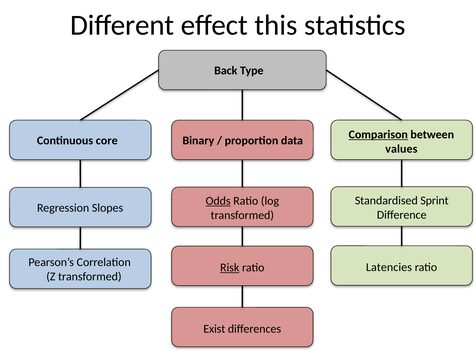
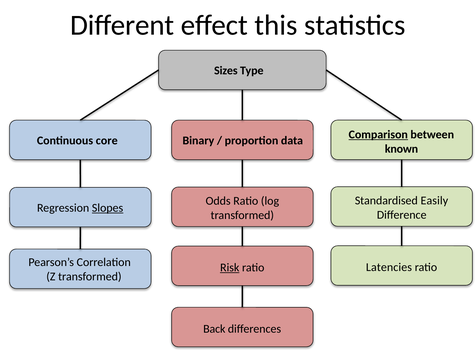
Back: Back -> Sizes (226, 71)
values: values -> known (401, 149)
Sprint: Sprint -> Easily (434, 201)
Odds underline: present -> none (218, 201)
Slopes underline: none -> present (108, 208)
Exist: Exist -> Back (214, 329)
